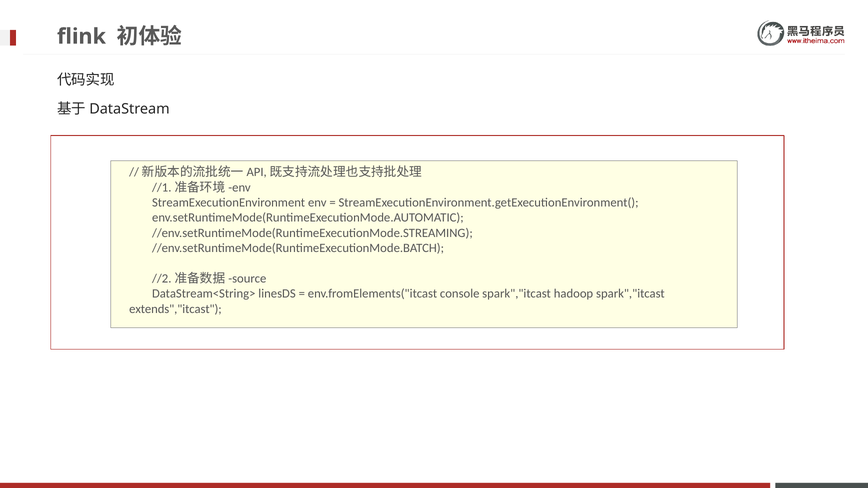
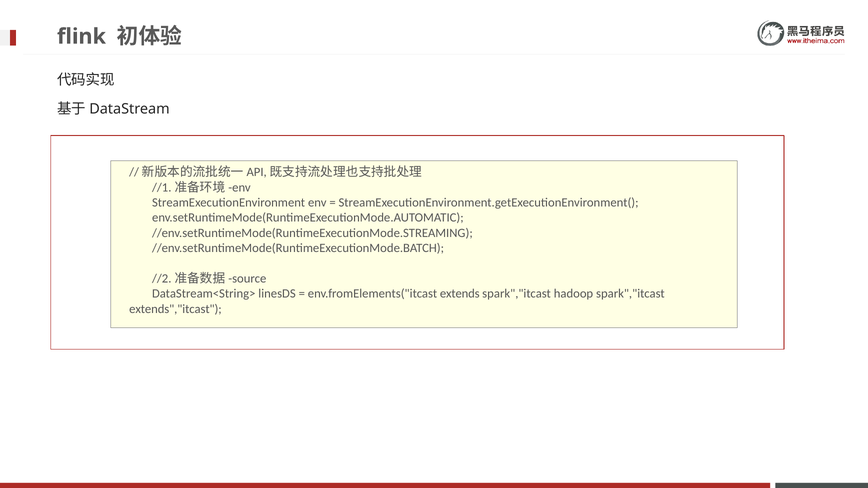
console: console -> extends (460, 294)
